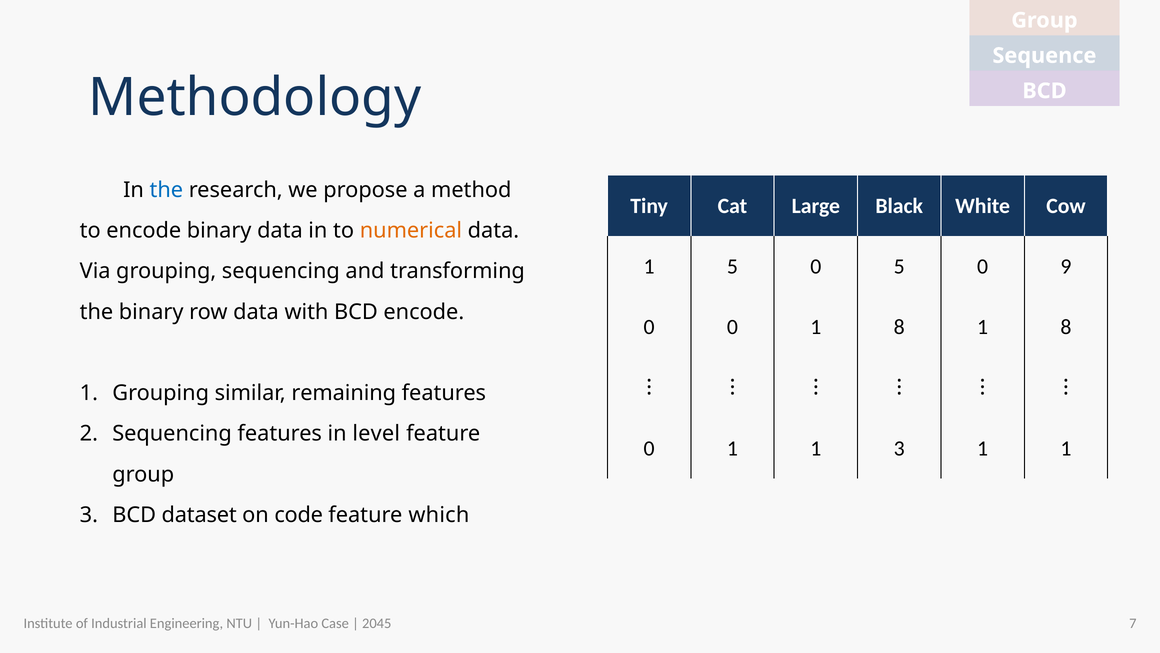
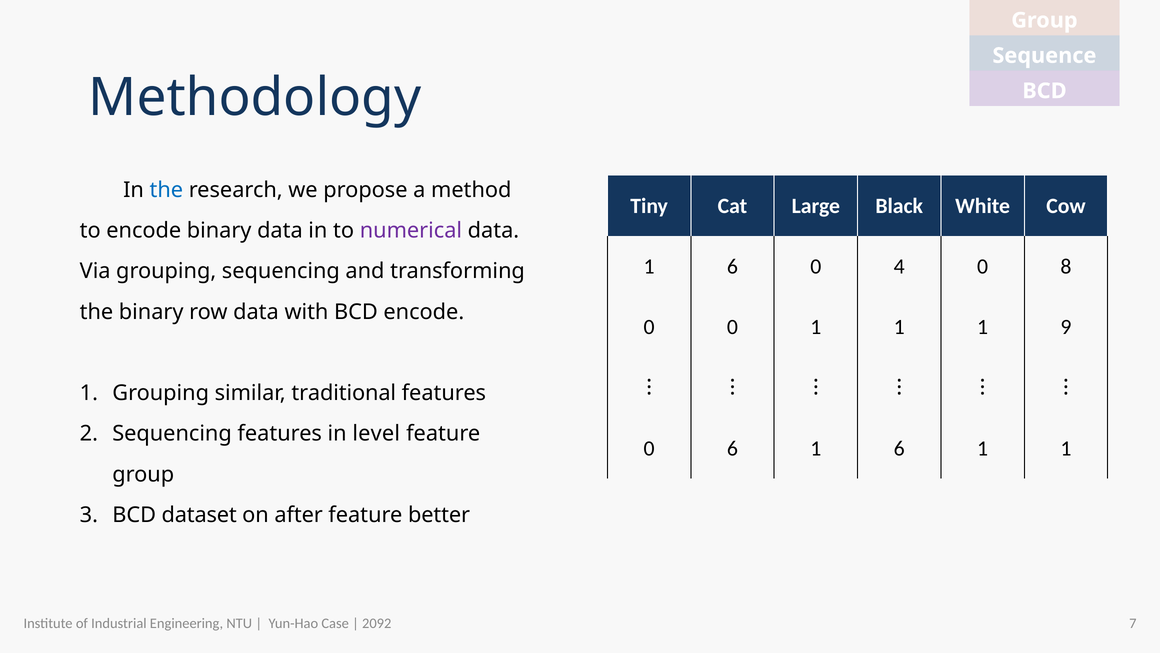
numerical colour: orange -> purple (411, 230)
5: 5 -> 6 (732, 266)
0 5: 5 -> 4 (899, 266)
9: 9 -> 8 (1066, 266)
0 1 8: 8 -> 1 (899, 327)
8: 8 -> 9 (1066, 327)
remaining: remaining -> traditional (344, 393)
1: 1 -> 6 (732, 448)
3: 3 -> 6 (899, 448)
code: code -> after (299, 515)
which: which -> better (439, 515)
2045: 2045 -> 2092 (377, 623)
